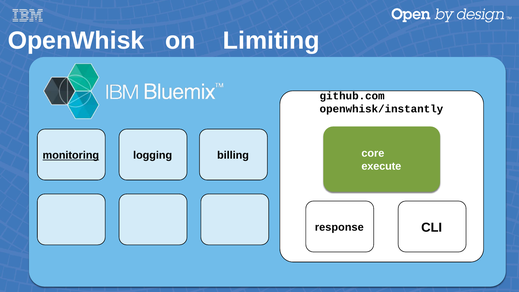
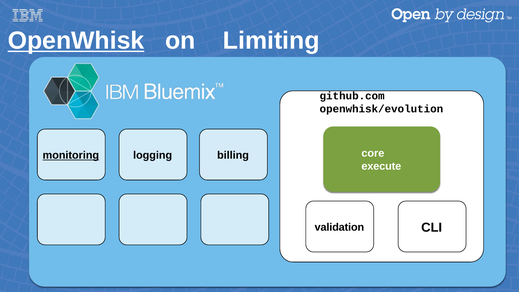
OpenWhisk underline: none -> present (76, 41)
openwhisk/instantly: openwhisk/instantly -> openwhisk/evolution (381, 109)
response: response -> validation (339, 227)
